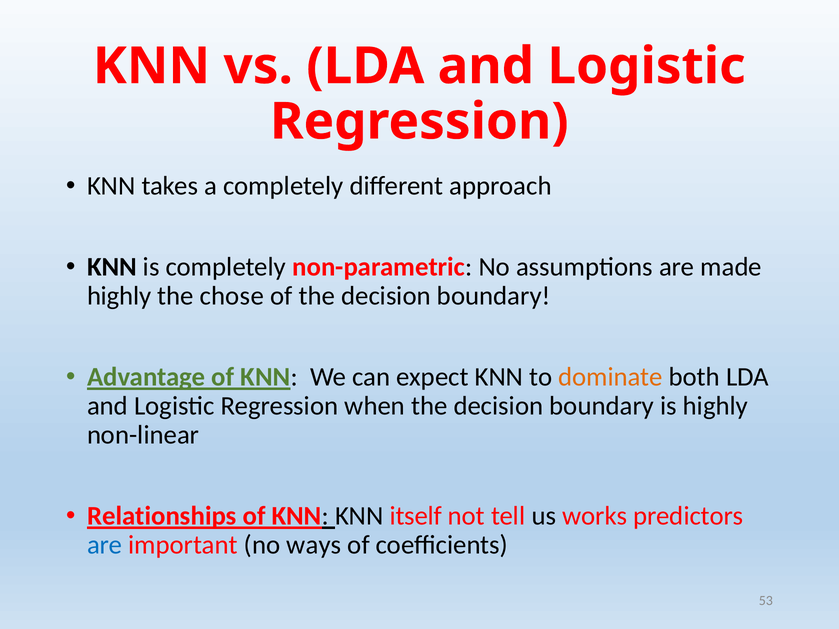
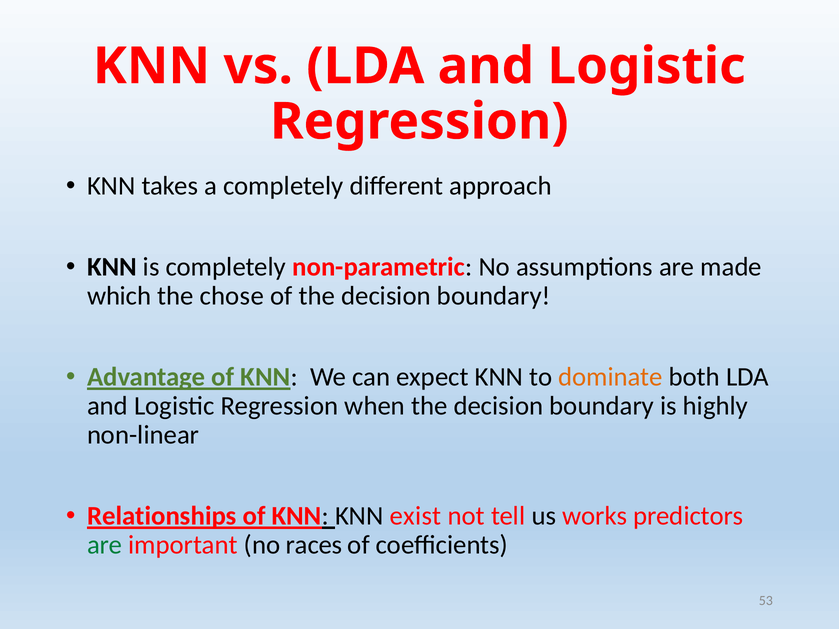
highly: highly -> which (119, 296)
itself: itself -> exist (416, 516)
are colour: blue -> green (105, 545)
ways: ways -> races (314, 545)
